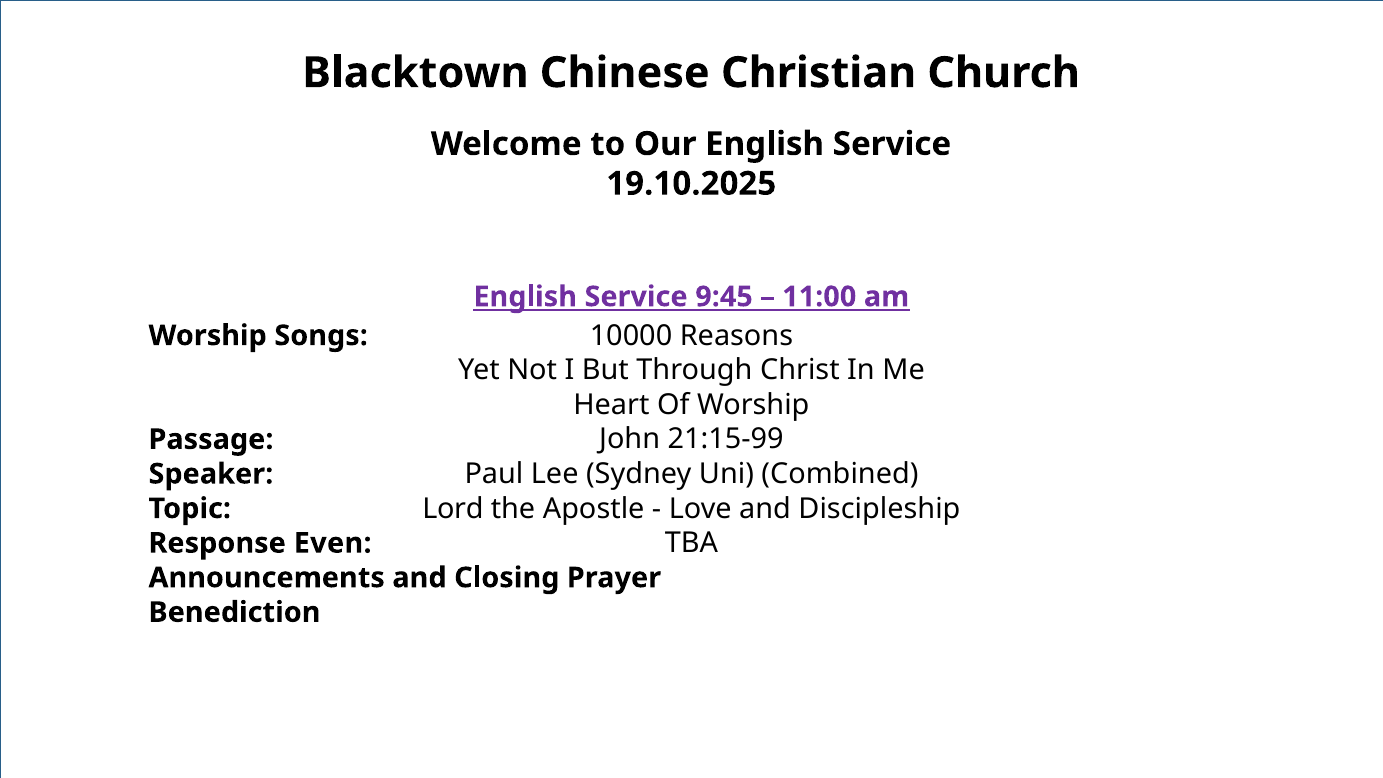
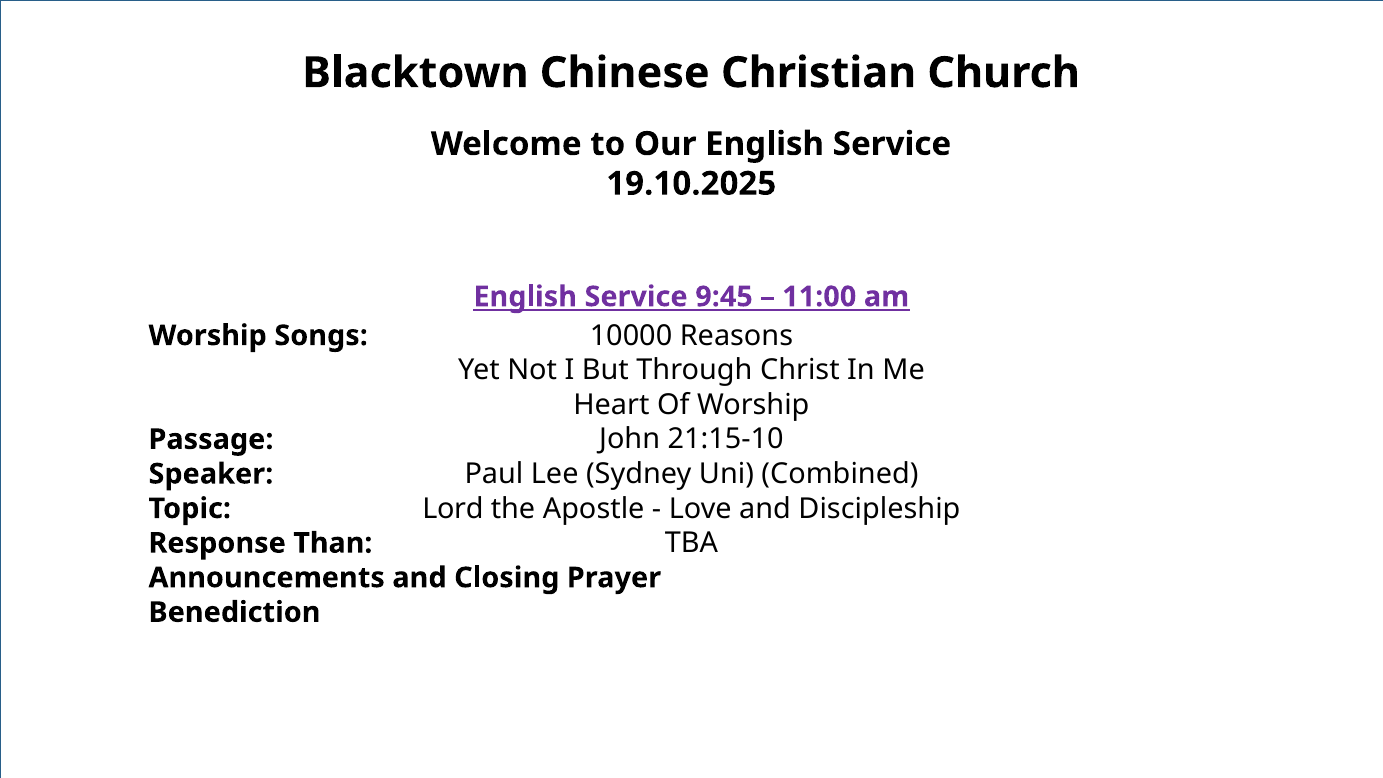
21:15-99: 21:15-99 -> 21:15-10 (726, 439)
Even: Even -> Than (333, 543)
